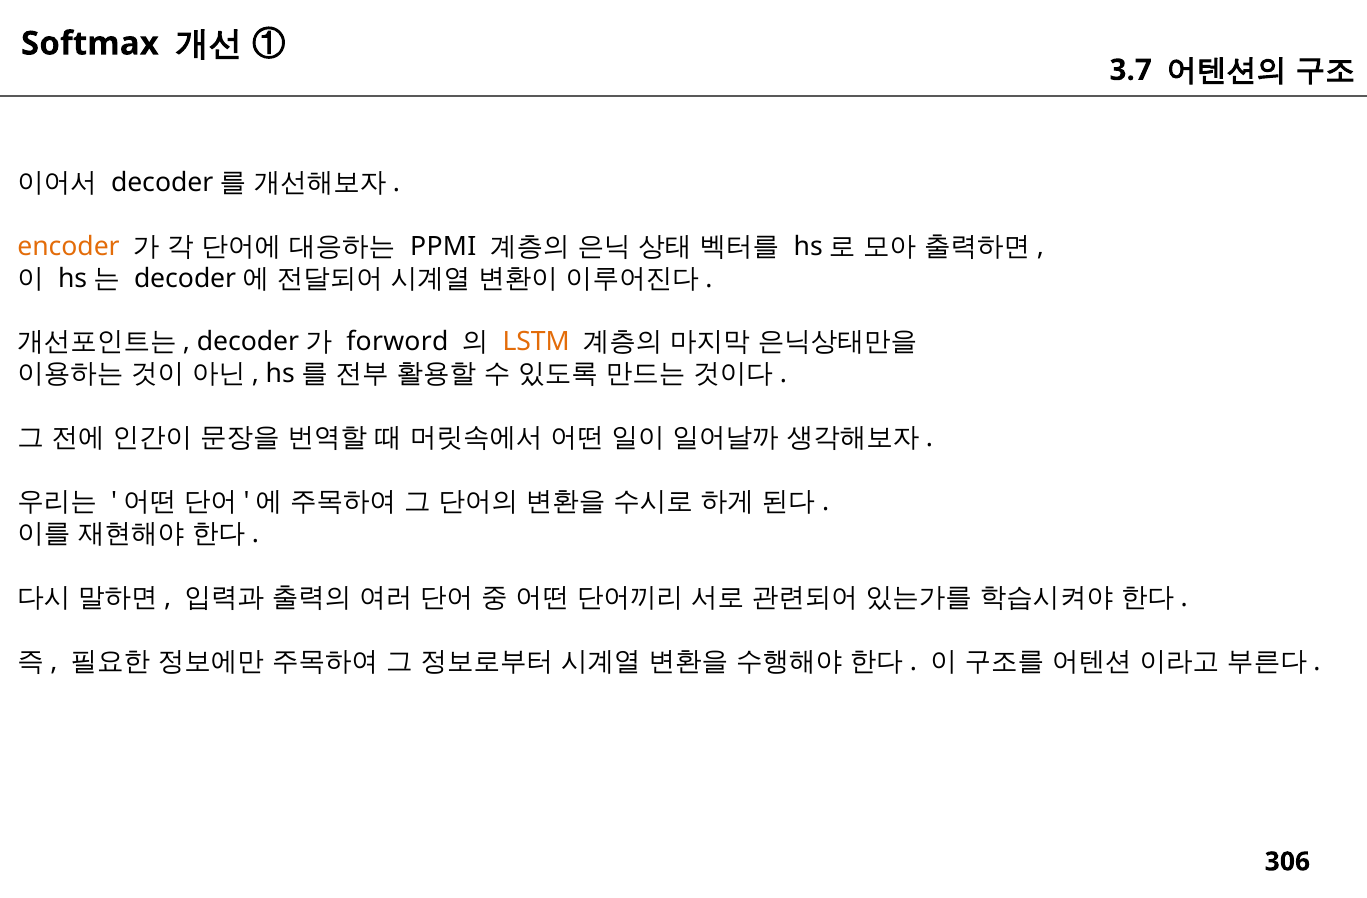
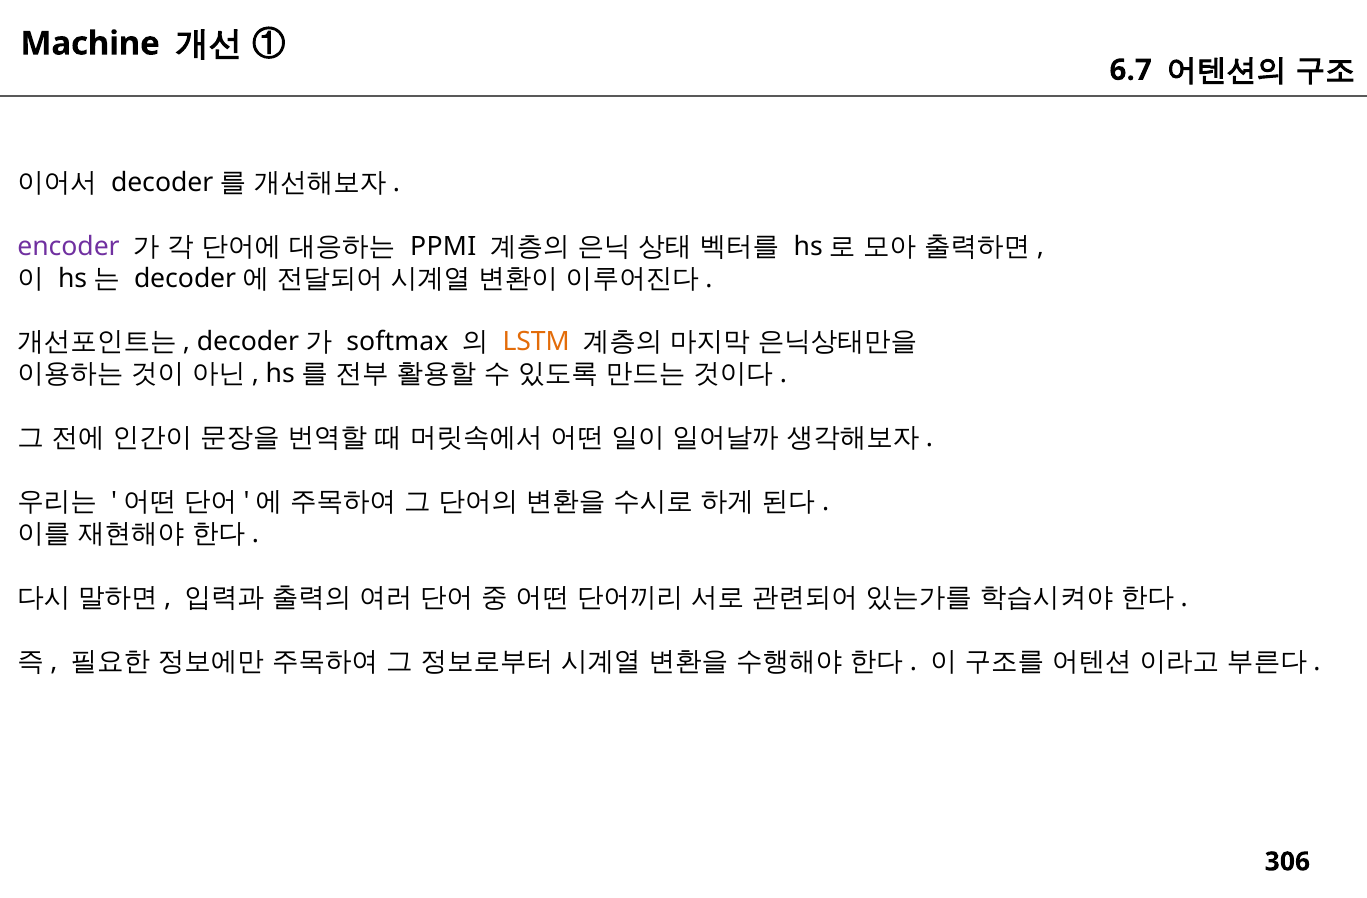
Softmax: Softmax -> Machine (90, 44)
3.7: 3.7 -> 6.7 (1131, 70)
encoder colour: orange -> purple (69, 246)
forword: forword -> softmax (397, 342)
